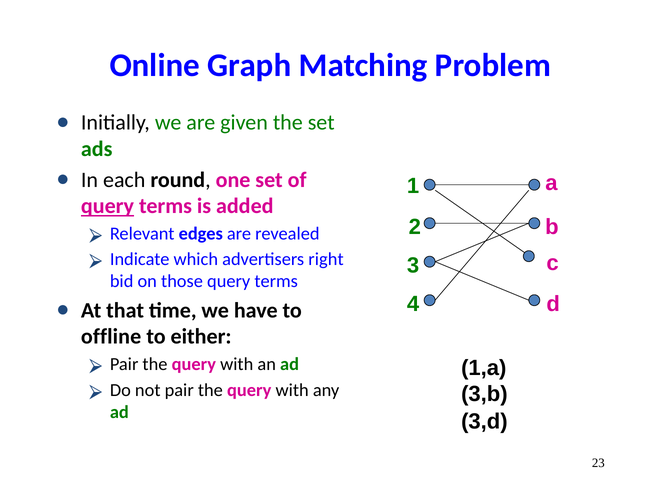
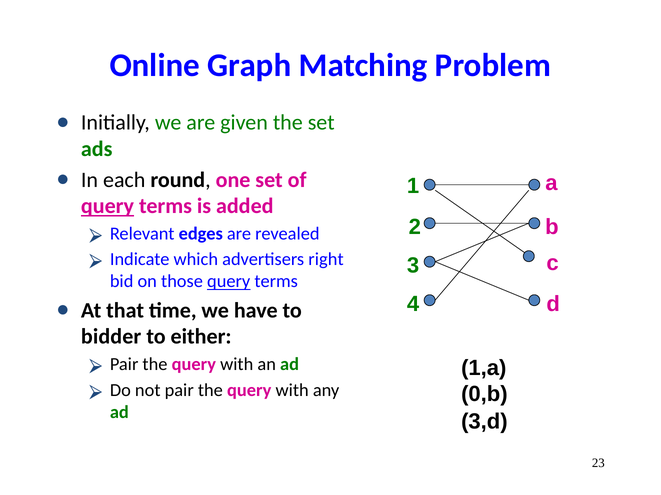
query underline: none -> present (229, 282)
offline: offline -> bidder (111, 337)
3,b: 3,b -> 0,b (484, 395)
